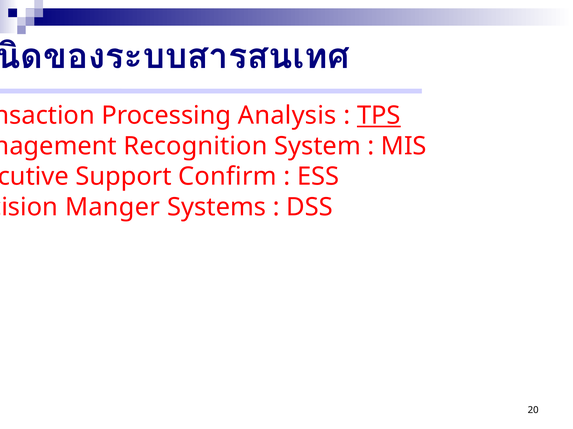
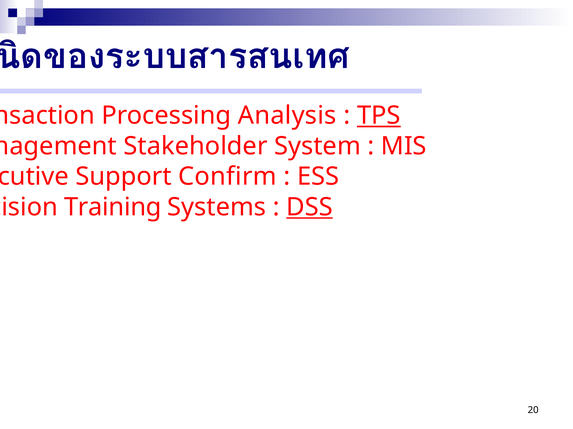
Recognition: Recognition -> Stakeholder (196, 146)
Manger: Manger -> Training (113, 207)
DSS underline: none -> present (309, 207)
